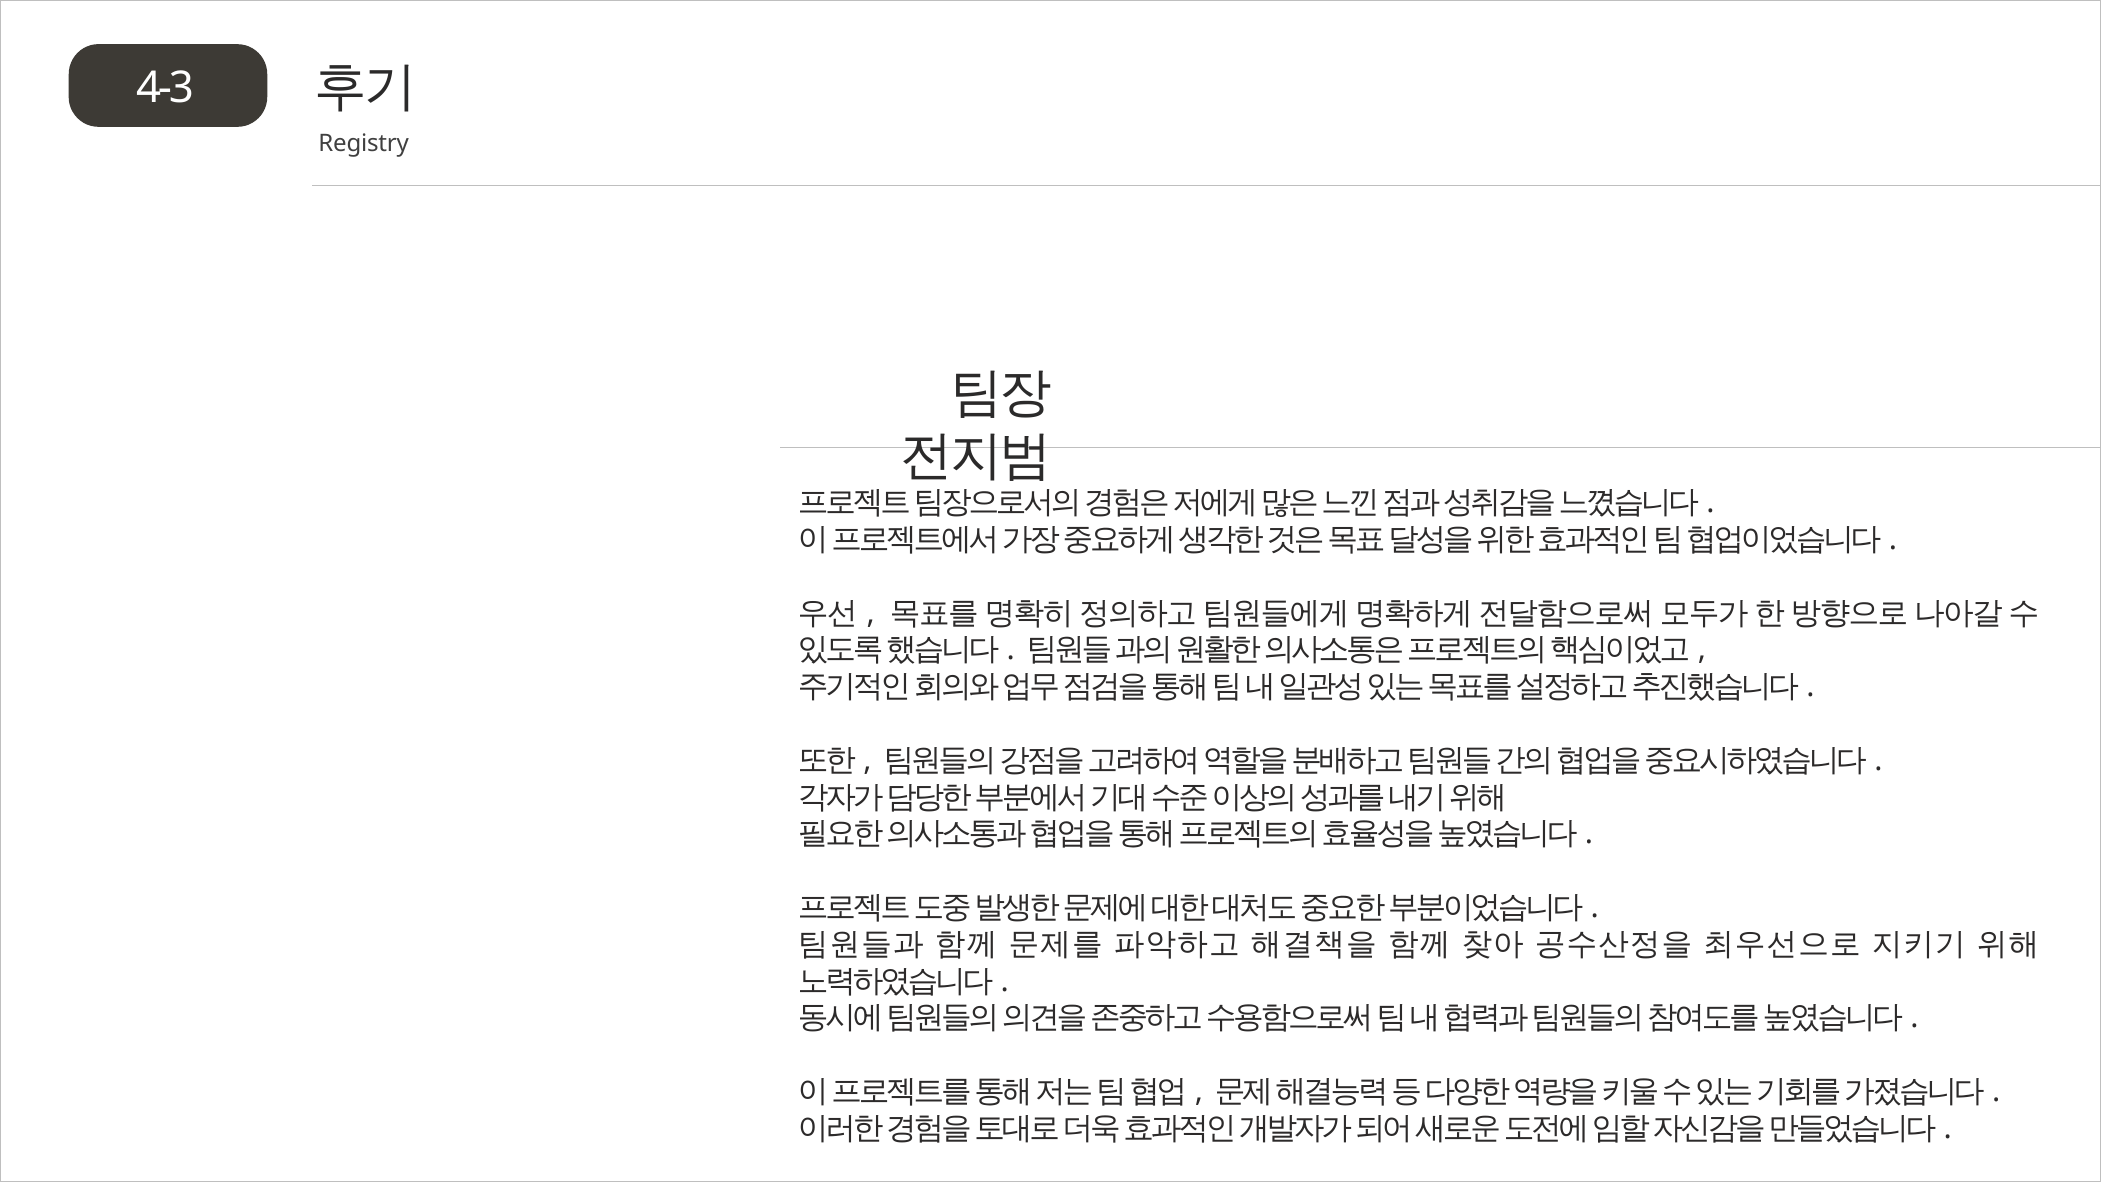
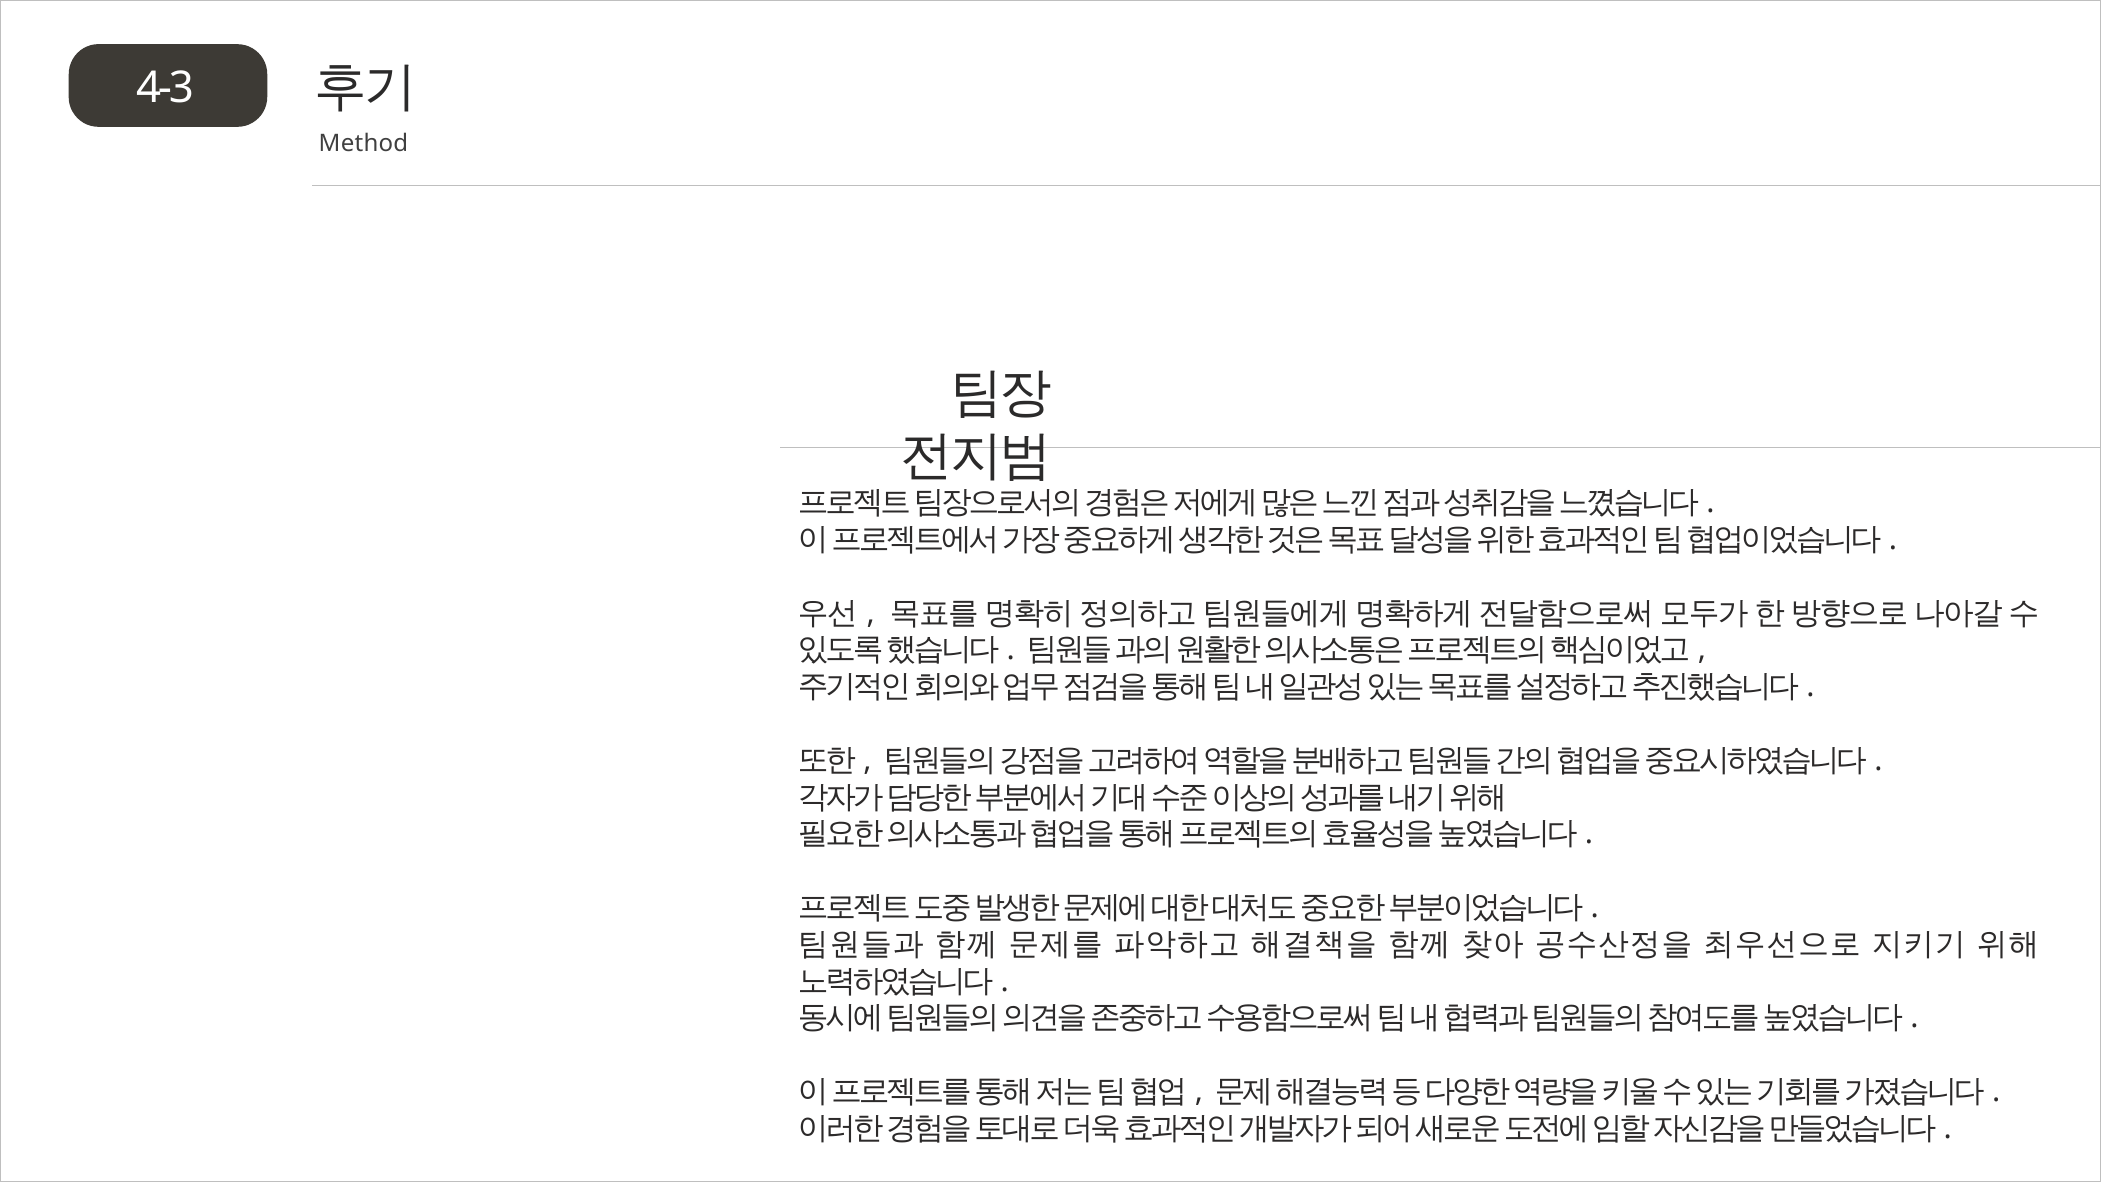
Registry: Registry -> Method (363, 143)
